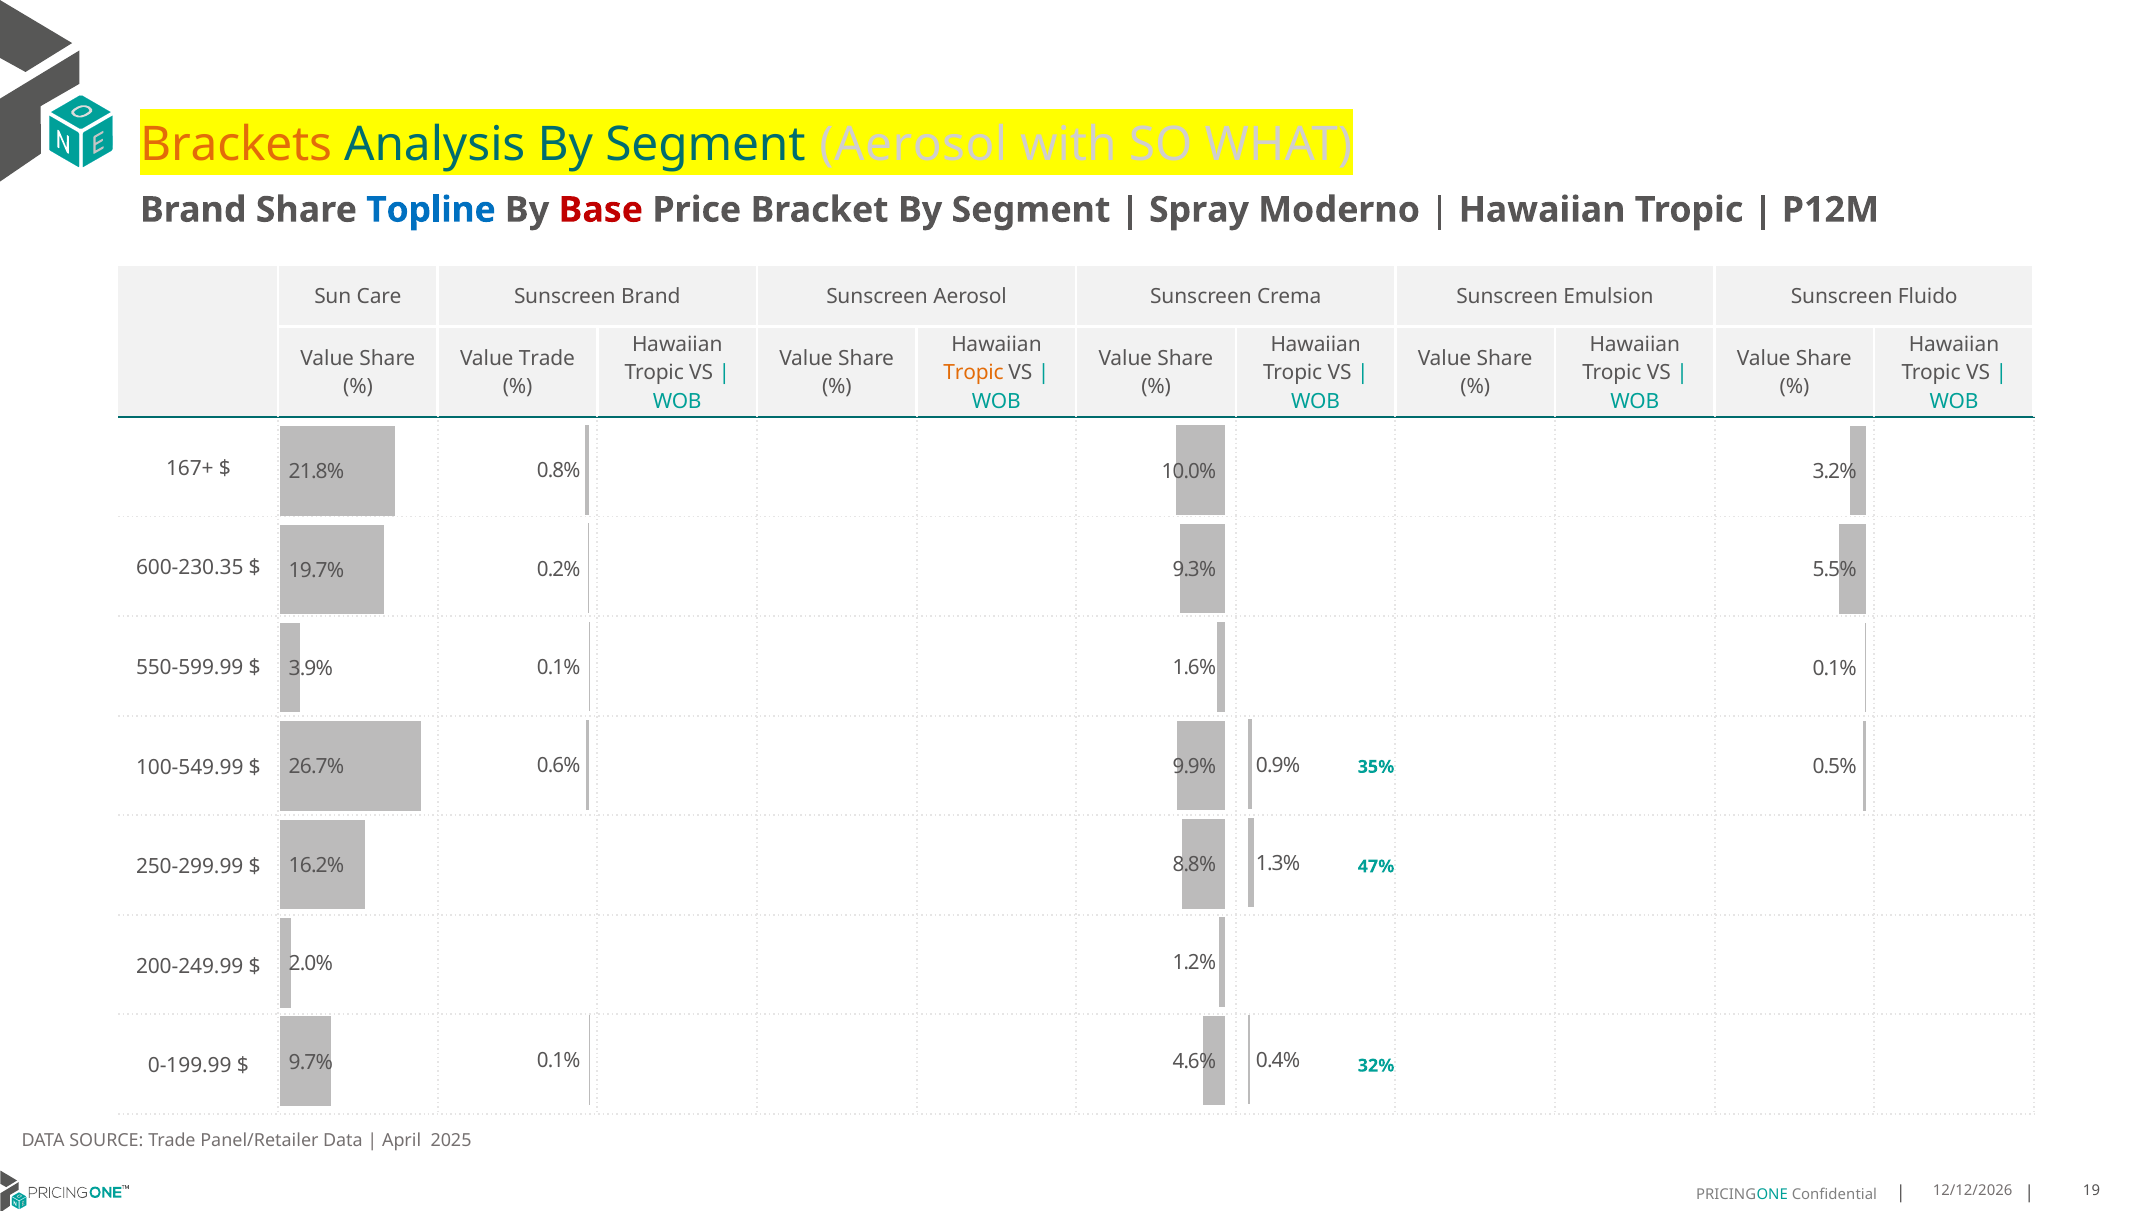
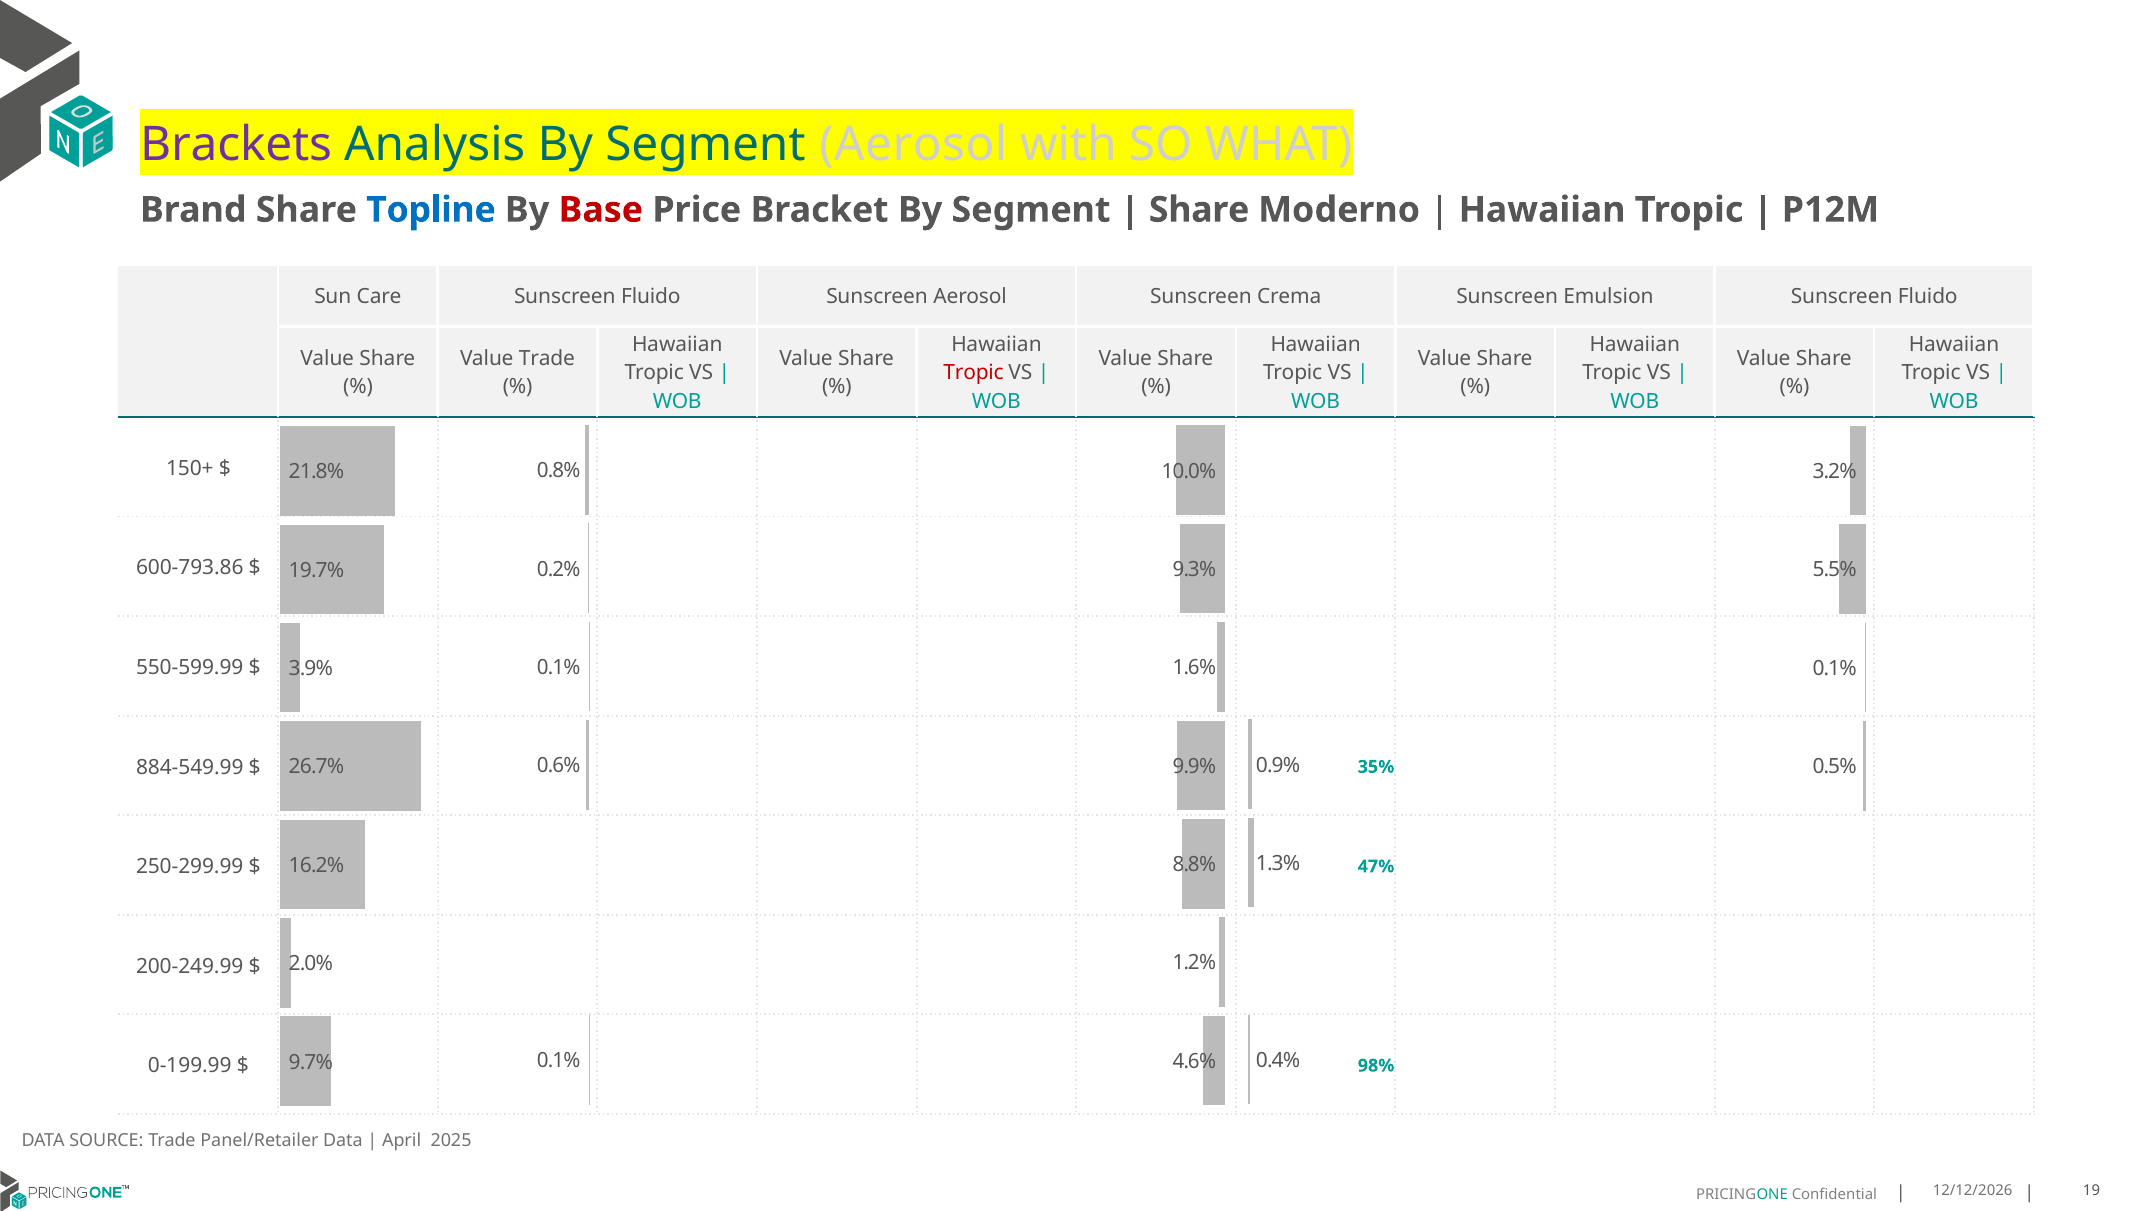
Brackets colour: orange -> purple (236, 145)
Spray: Spray -> Share (1199, 210)
Care Sunscreen Brand: Brand -> Fluido (651, 297)
Tropic colour: orange -> red (974, 373)
167+: 167+ -> 150+ (190, 468)
600-230.35: 600-230.35 -> 600-793.86 (190, 568)
100-549.99: 100-549.99 -> 884-549.99 (190, 767)
32%: 32% -> 98% (1376, 1066)
